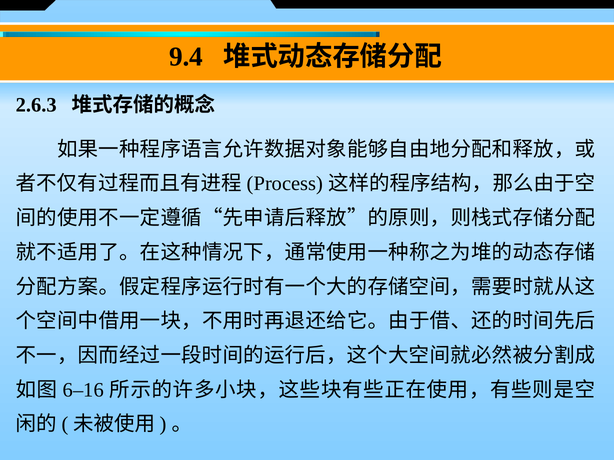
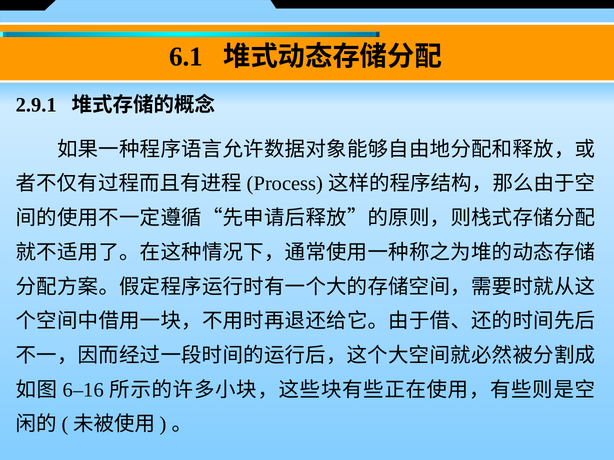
9.4: 9.4 -> 6.1 (186, 57)
2.6.3: 2.6.3 -> 2.9.1 (36, 105)
